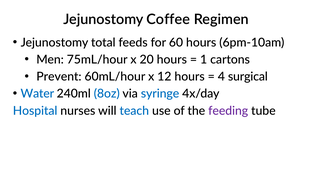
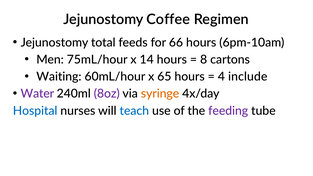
60: 60 -> 66 (176, 43)
20: 20 -> 14 (147, 60)
1: 1 -> 8 (204, 60)
Prevent: Prevent -> Waiting (59, 77)
12: 12 -> 65 (164, 77)
surgical: surgical -> include (248, 77)
Water colour: blue -> purple (37, 94)
8oz colour: blue -> purple (107, 94)
syringe colour: blue -> orange (160, 94)
